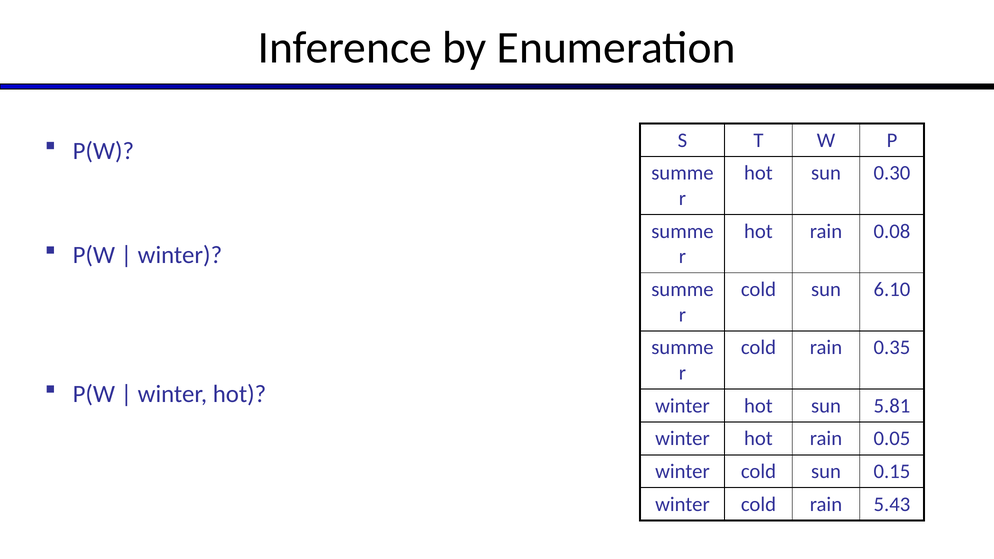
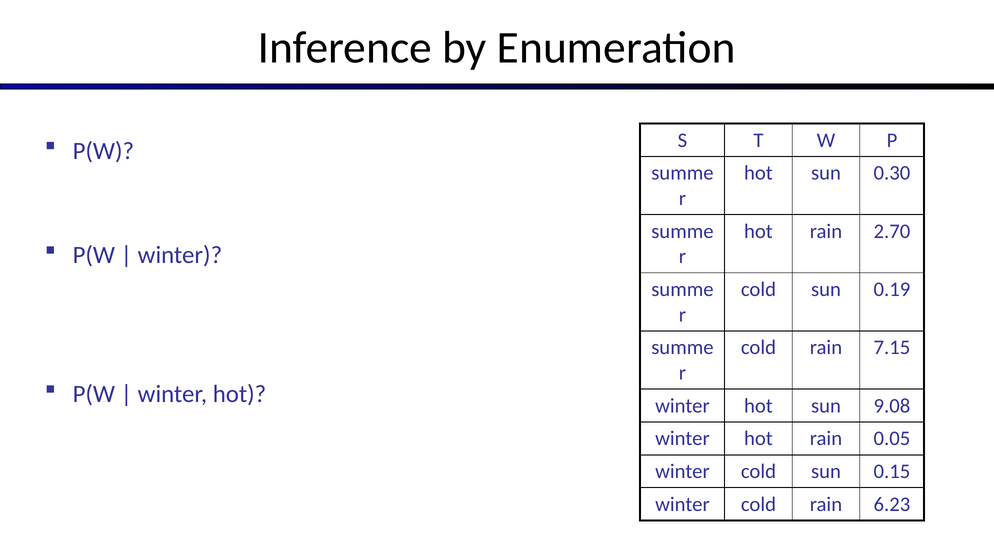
0.08: 0.08 -> 2.70 (892, 231)
6.10: 6.10 -> 0.19 (892, 289)
0.35: 0.35 -> 7.15 (892, 348)
5.81: 5.81 -> 9.08 (892, 406)
5.43: 5.43 -> 6.23 (892, 504)
